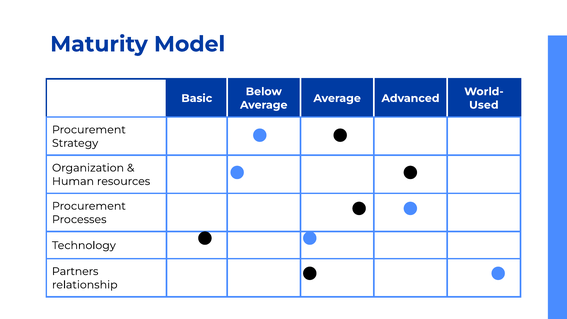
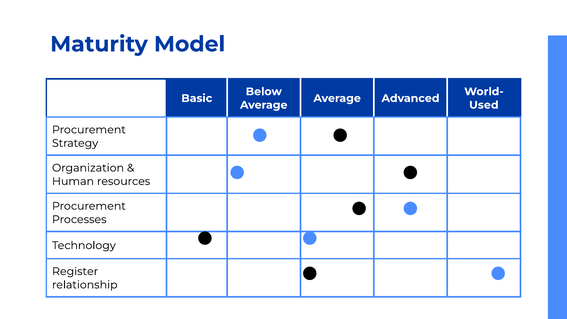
Partners: Partners -> Register (75, 271)
